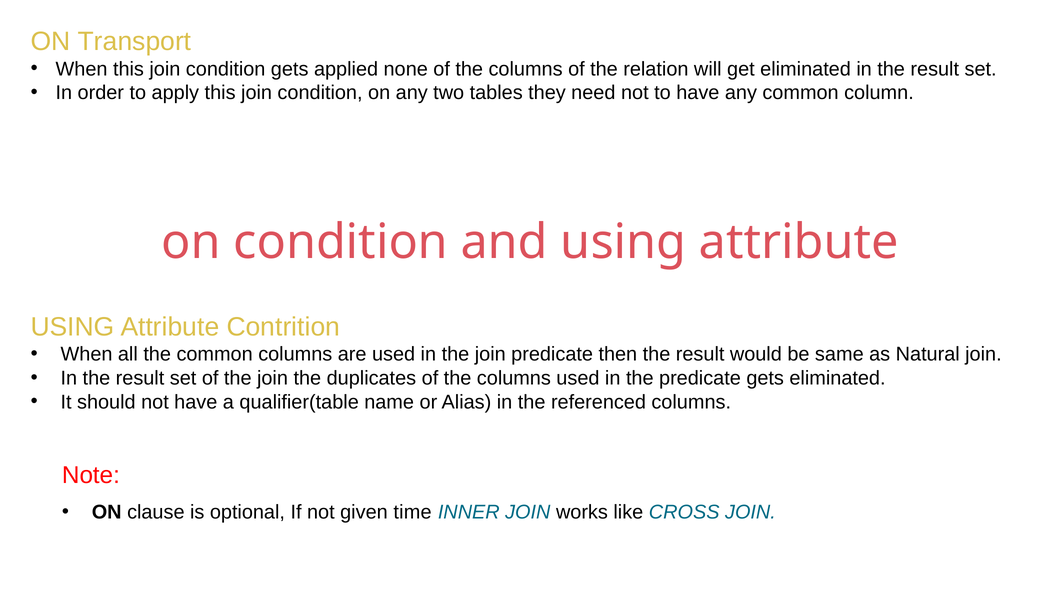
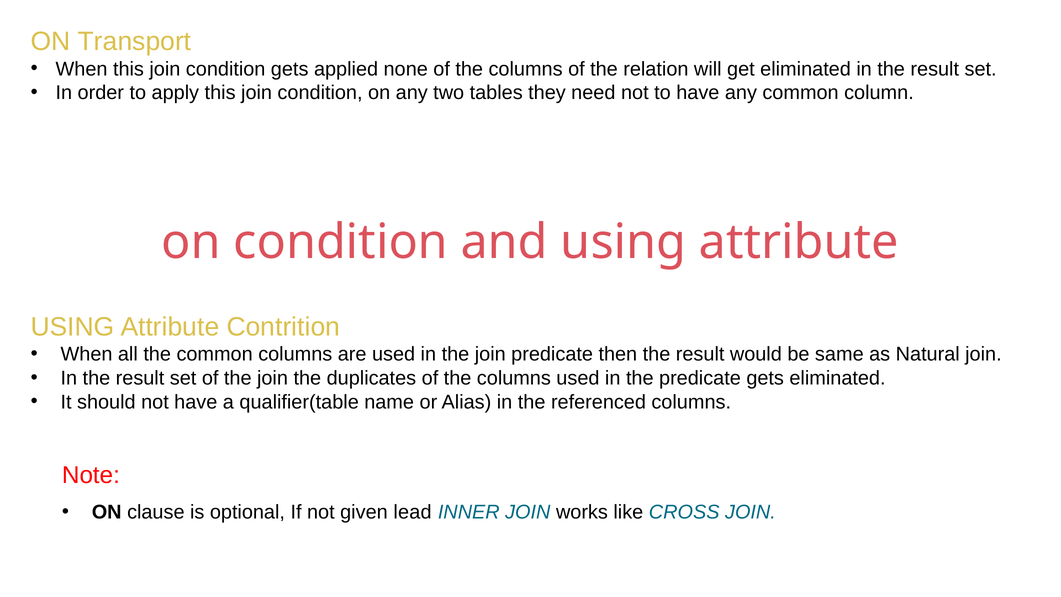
time: time -> lead (413, 512)
